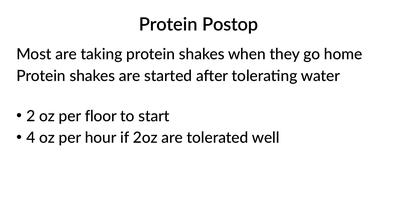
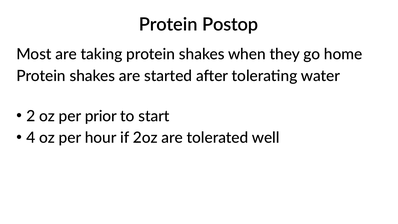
floor: floor -> prior (101, 116)
